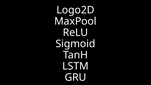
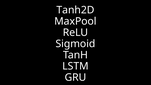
Logo2D: Logo2D -> Tanh2D (75, 10)
